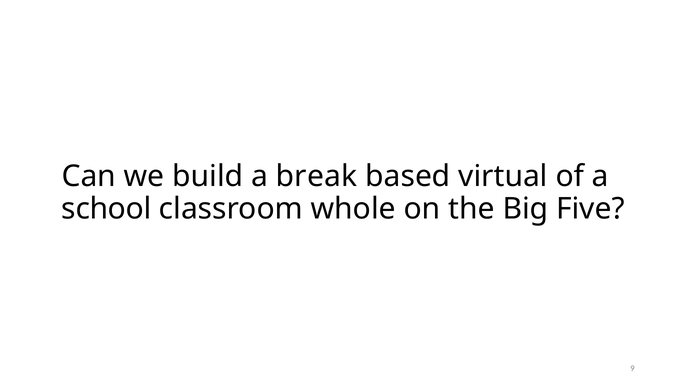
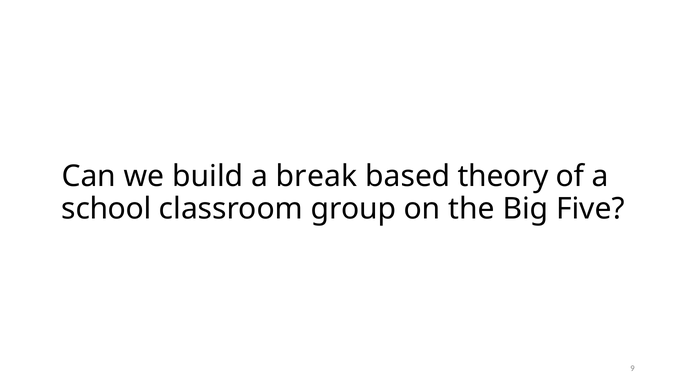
virtual: virtual -> theory (503, 177)
whole: whole -> group (353, 209)
